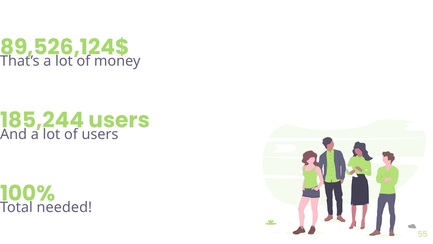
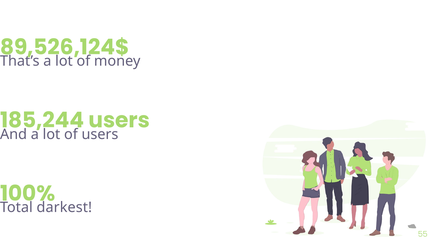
needed: needed -> darkest (64, 207)
